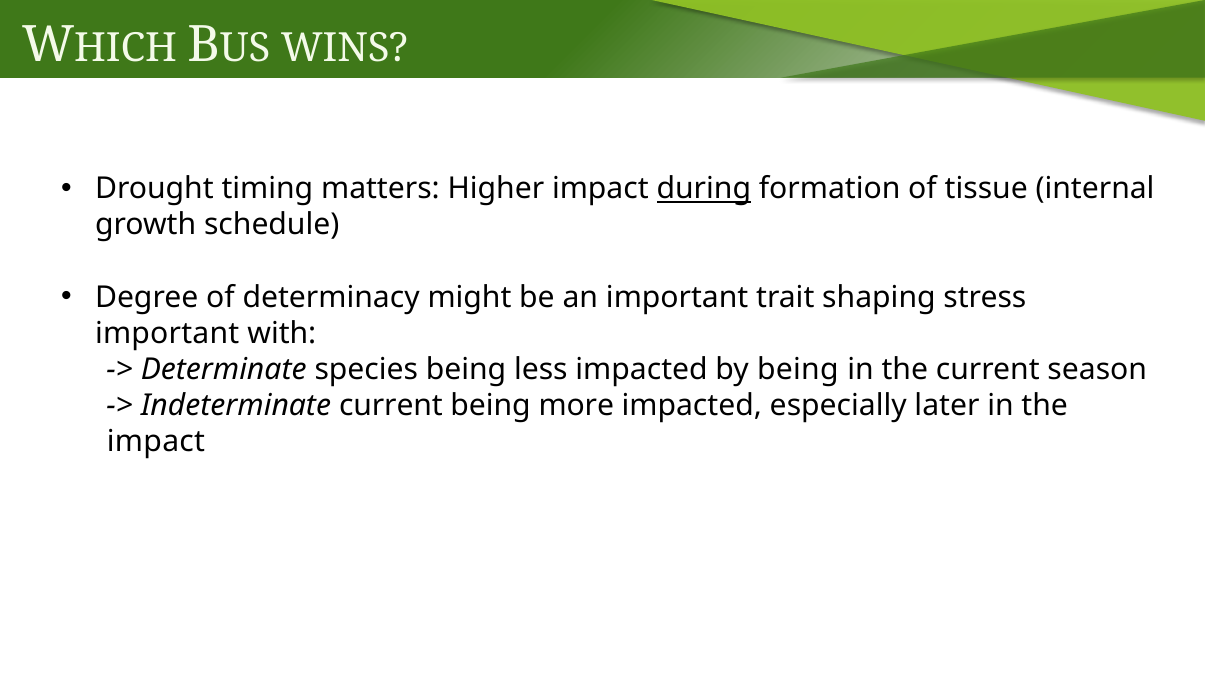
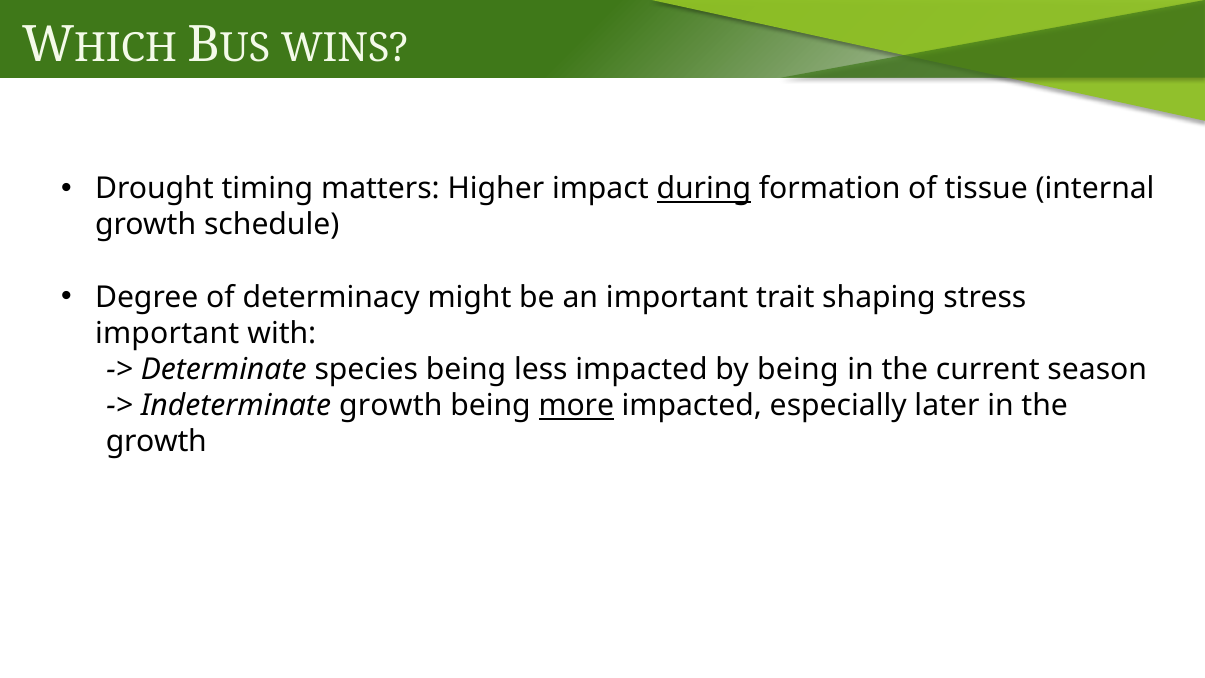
Indeterminate current: current -> growth (391, 406)
more underline: none -> present (576, 406)
impact: impact -> growth (156, 442)
